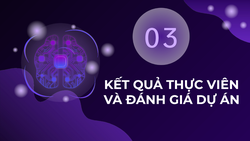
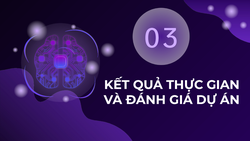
VIÊN: VIÊN -> GIAN (223, 85)
